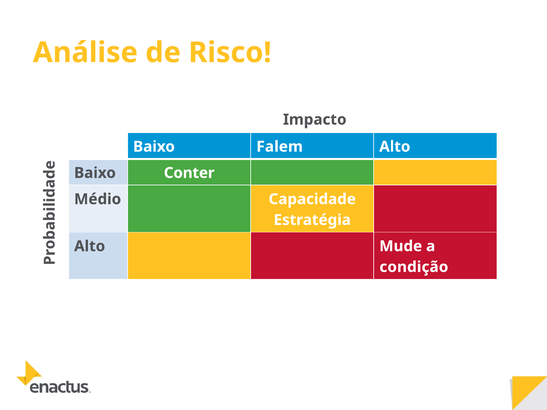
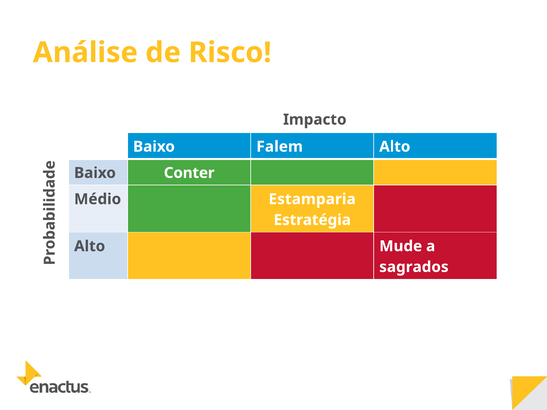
Capacidade: Capacidade -> Estamparia (312, 199)
condição: condição -> sagrados (414, 267)
